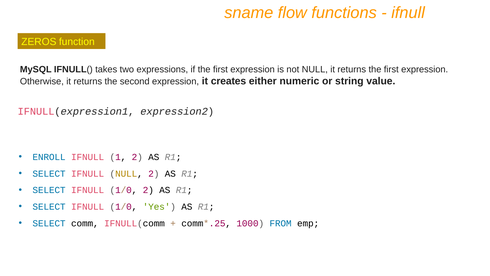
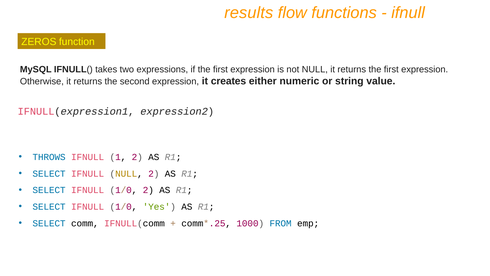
sname: sname -> results (249, 13)
ENROLL: ENROLL -> THROWS (49, 157)
